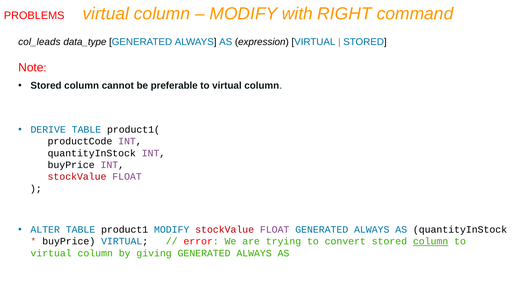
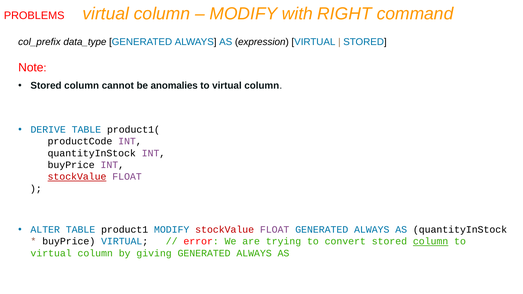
col_leads: col_leads -> col_prefix (39, 42)
preferable: preferable -> anomalies (174, 86)
stockValue underline: none -> present (77, 177)
